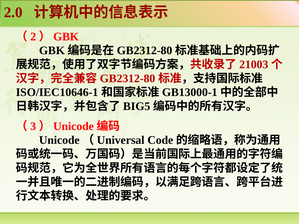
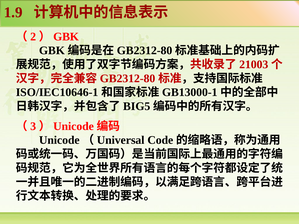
2.0: 2.0 -> 1.9 (13, 12)
